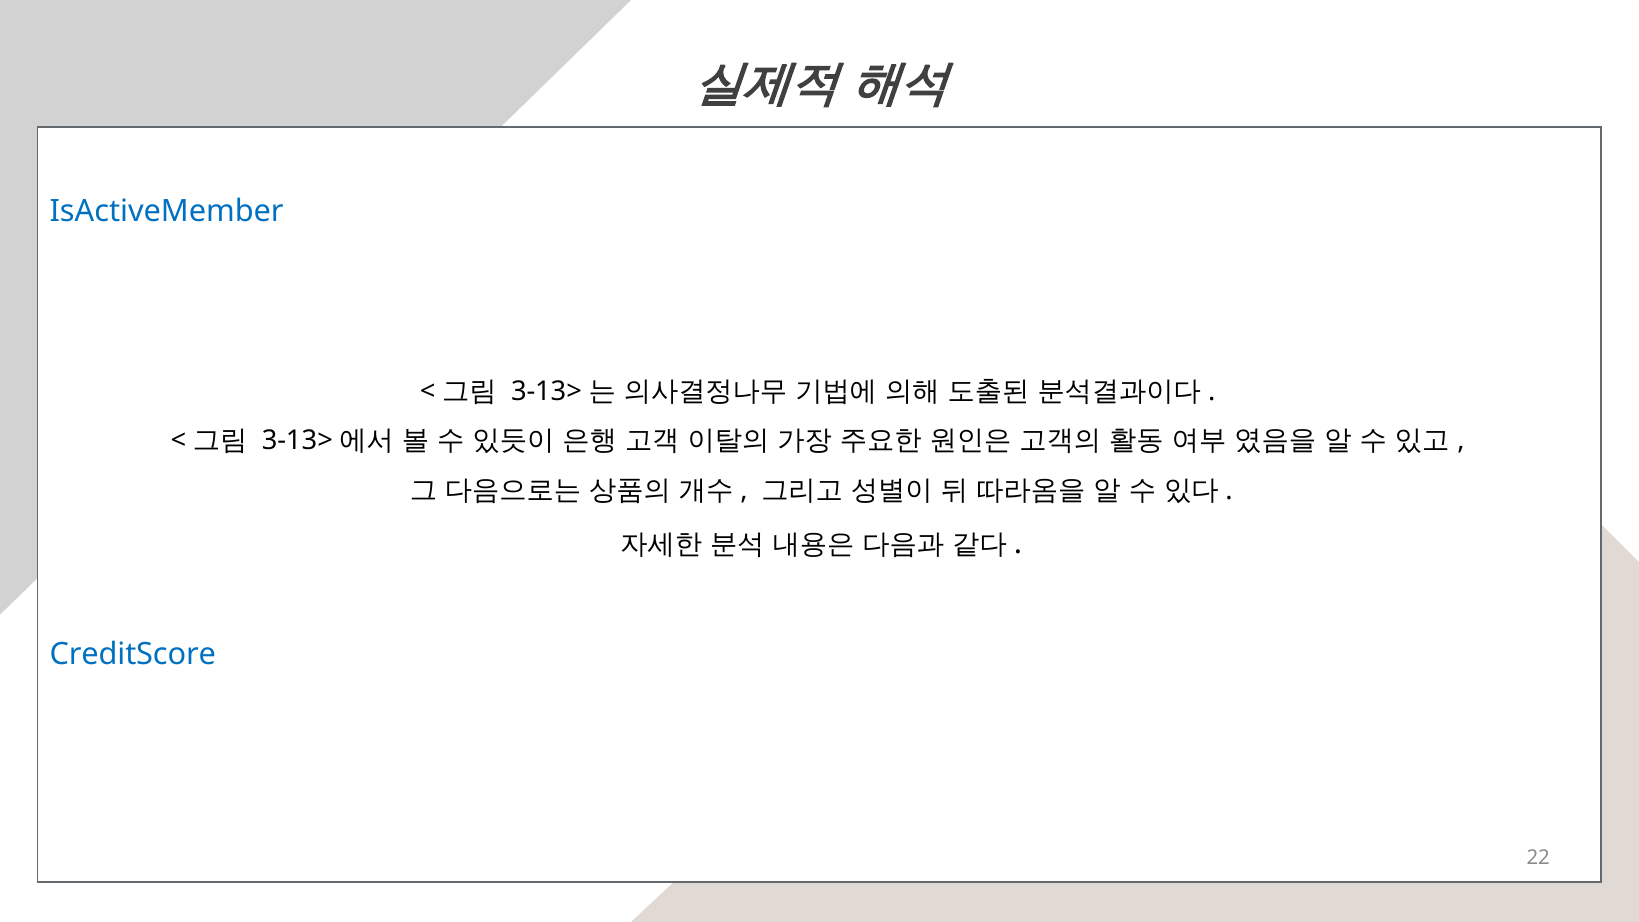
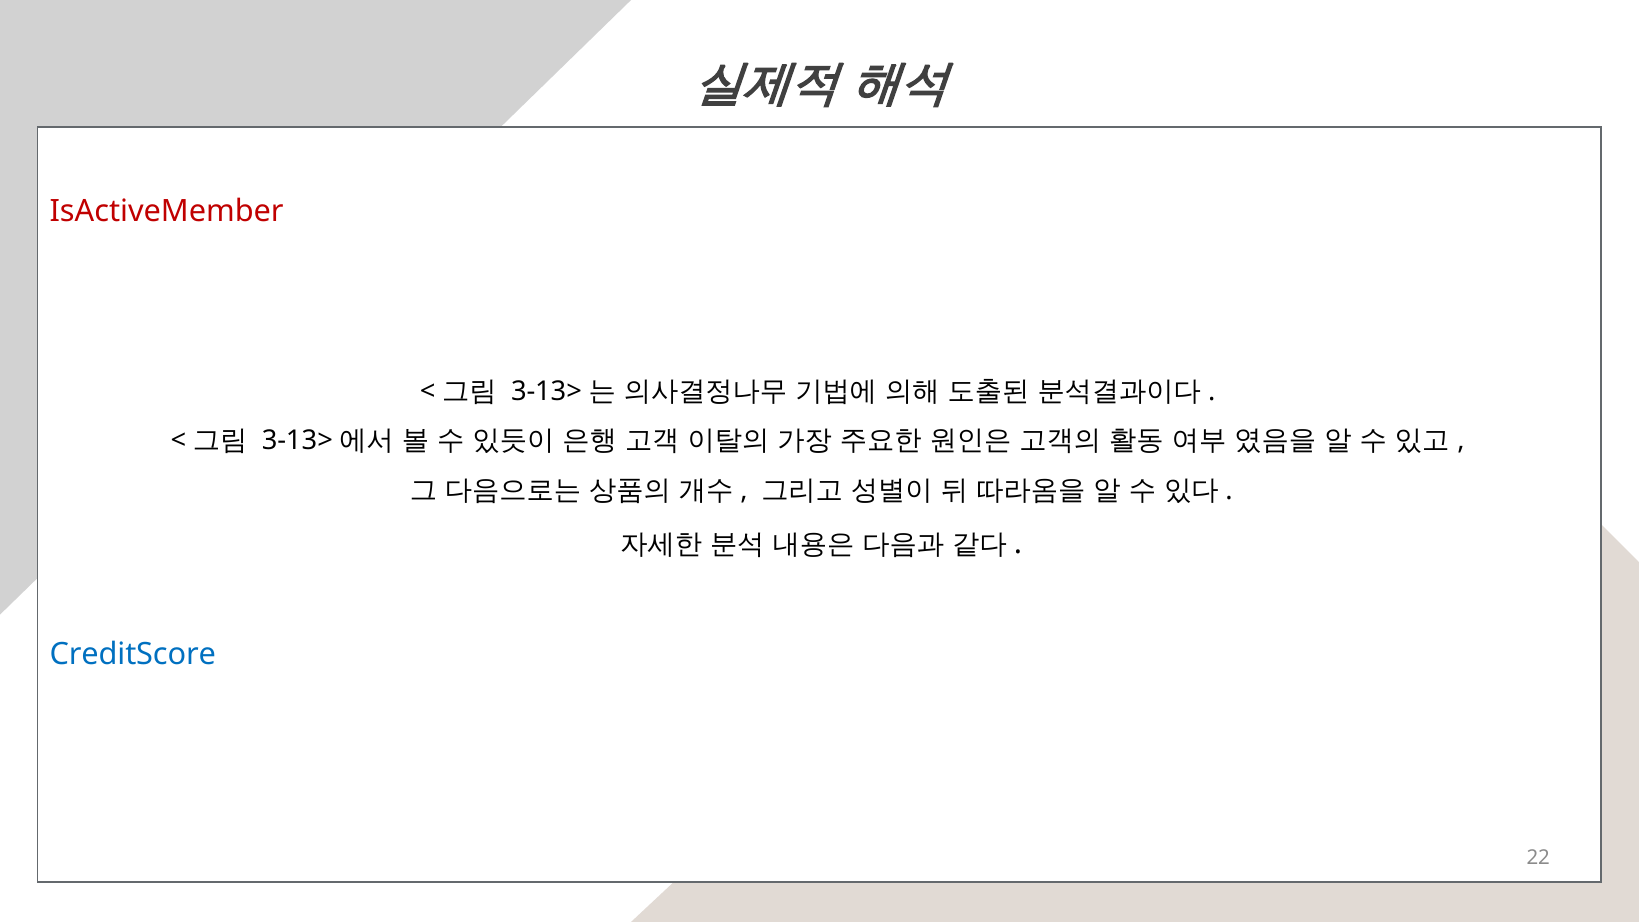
IsActiveMember colour: blue -> red (167, 212)
